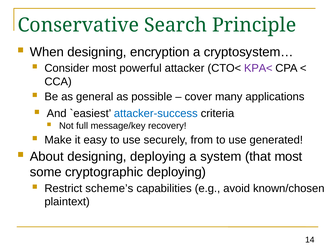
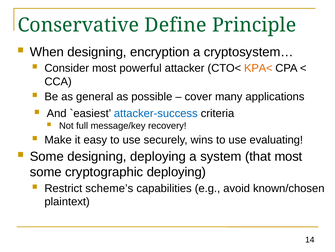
Search: Search -> Define (175, 25)
KPA< colour: purple -> orange (258, 68)
from: from -> wins (202, 140)
generated: generated -> evaluating (276, 140)
About: About -> Some (47, 156)
